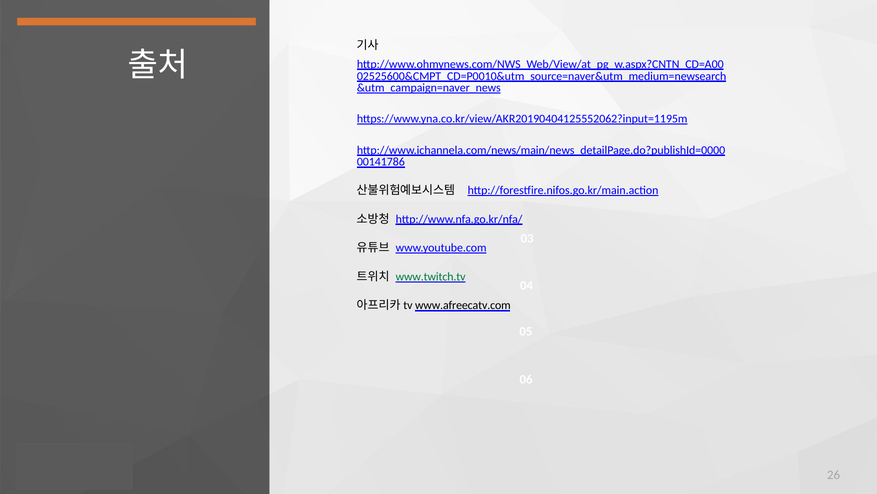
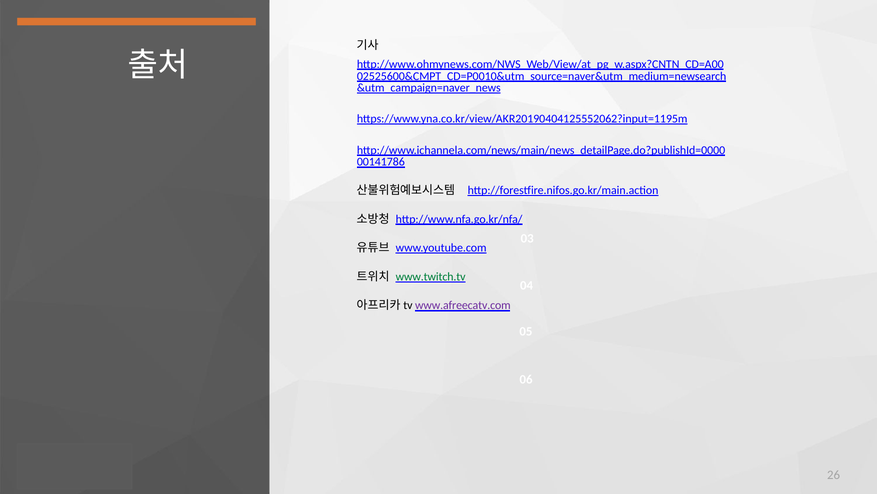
www.afreecatv.com colour: black -> purple (463, 305)
